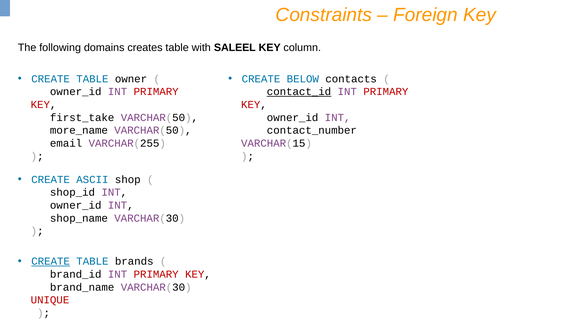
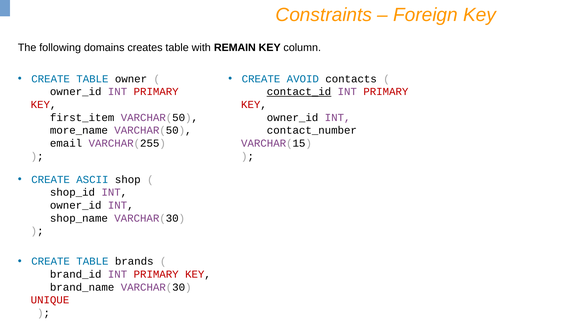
SALEEL: SALEEL -> REMAIN (235, 48)
BELOW: BELOW -> AVOID (303, 79)
first_take: first_take -> first_item (82, 117)
CREATE underline: present -> none (51, 261)
